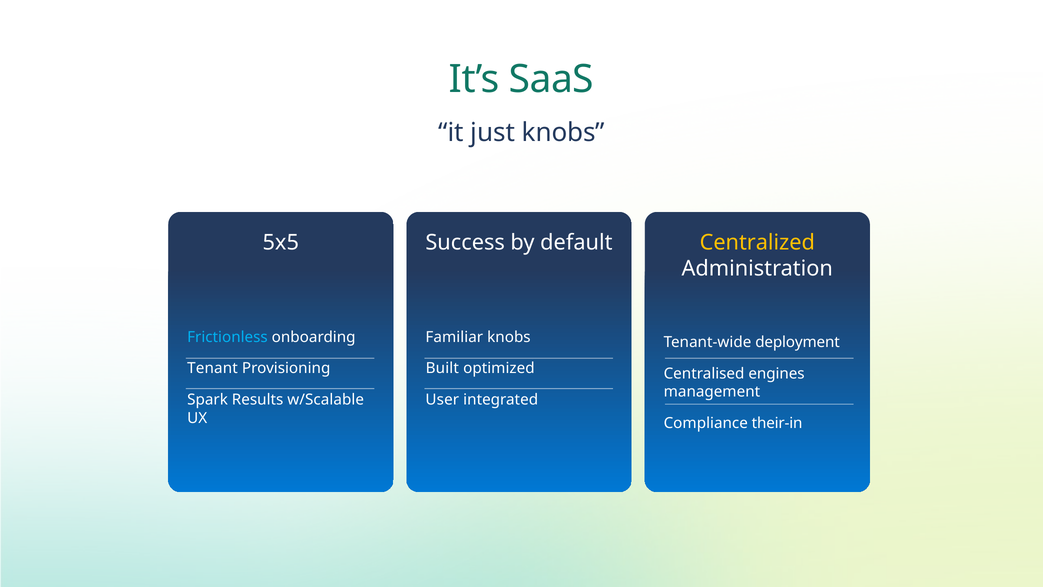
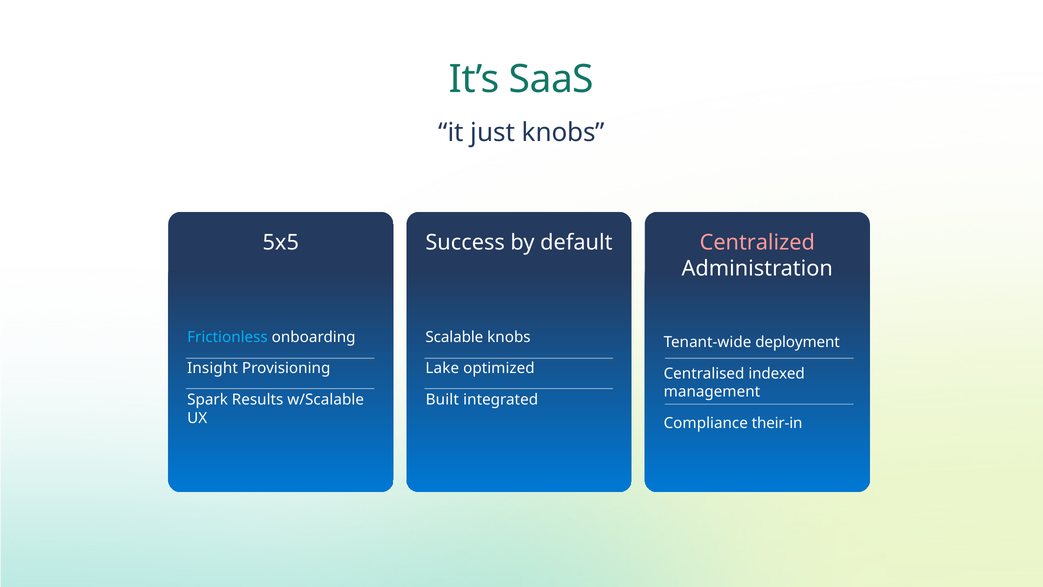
Centralized colour: yellow -> pink (757, 242)
Familiar: Familiar -> Scalable (454, 337)
Tenant: Tenant -> Insight (213, 368)
Built: Built -> Lake (442, 368)
engines: engines -> indexed (777, 373)
User: User -> Built (442, 400)
